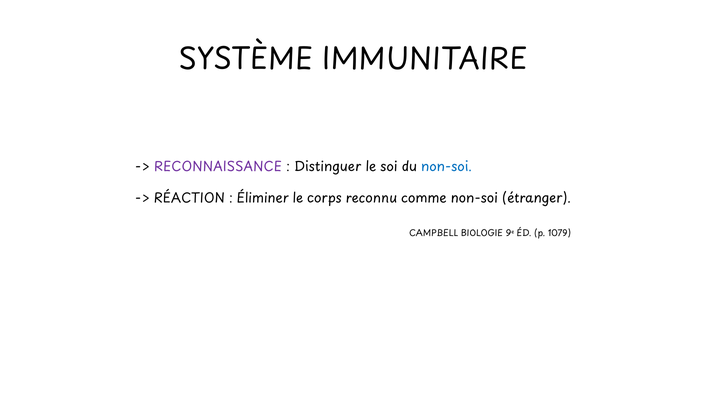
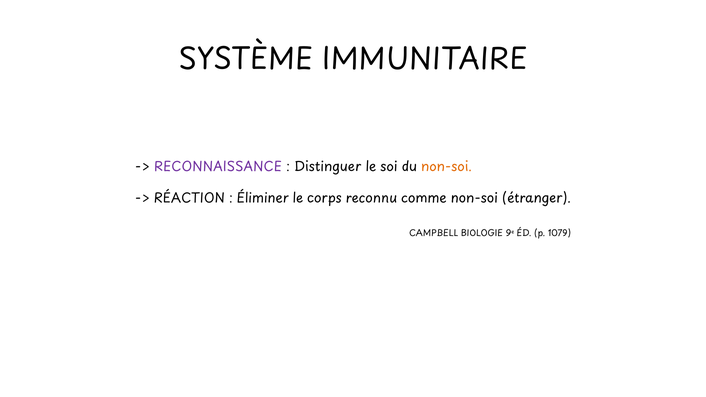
non-soi colour: blue -> orange (447, 167)
